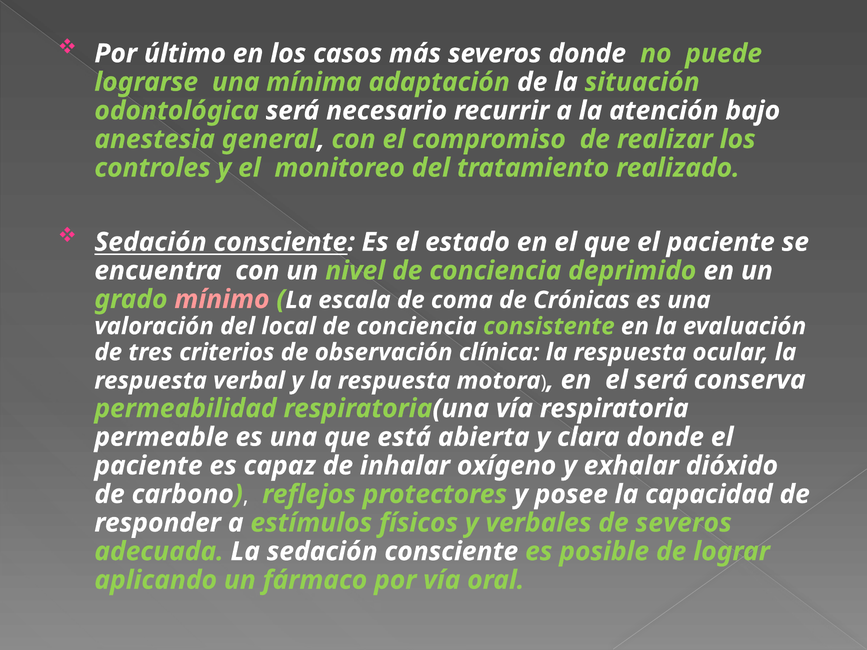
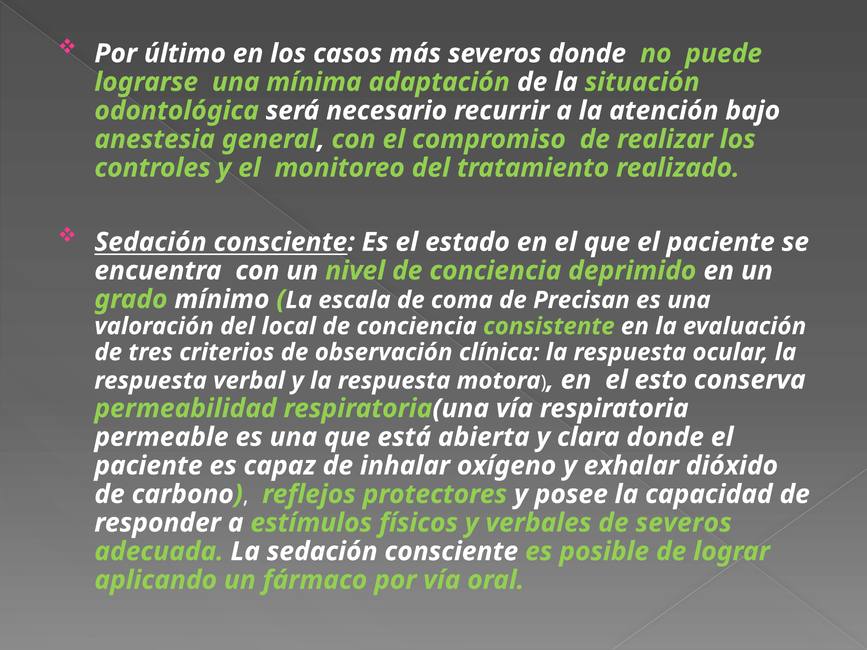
mínimo colour: pink -> white (222, 299)
Crónicas: Crónicas -> Precisan (581, 300)
el será: será -> esto (661, 380)
